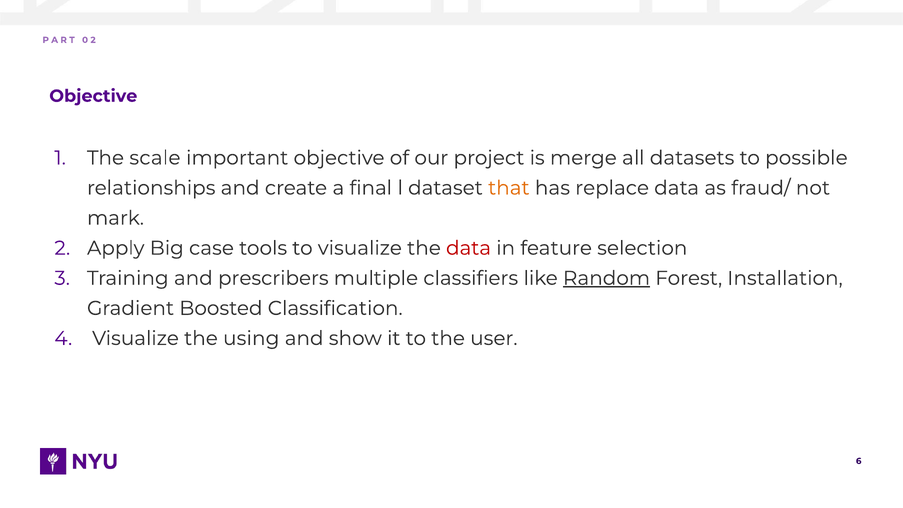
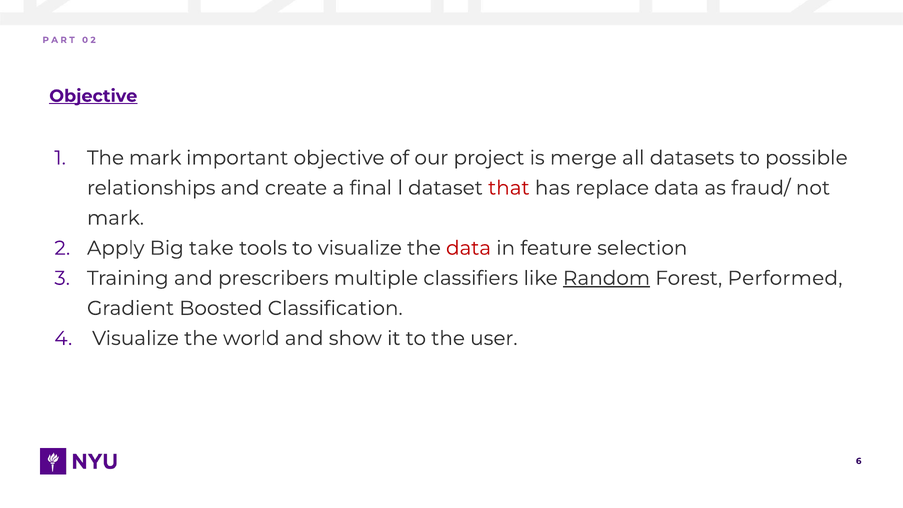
Objective underline: none -> present (93, 96)
The scale: scale -> mark (155, 158)
that colour: orange -> red (509, 188)
case: case -> take (211, 248)
Installation: Installation -> Performed (785, 278)
using: using -> world (251, 338)
